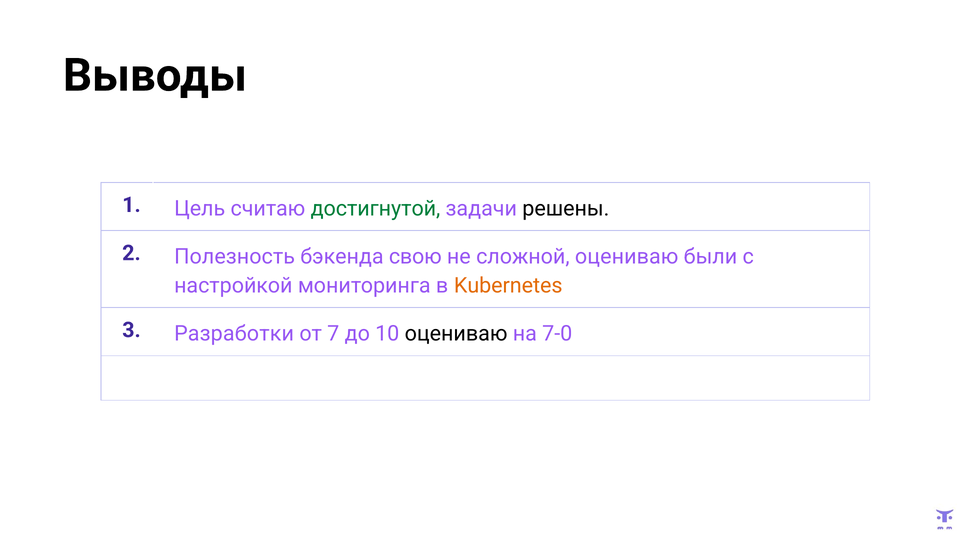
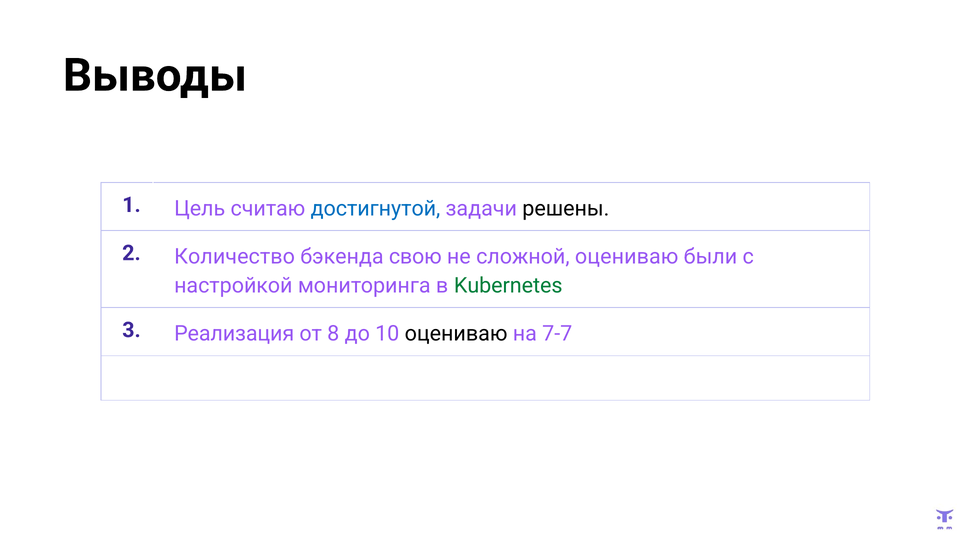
достигнутой colour: green -> blue (376, 209)
Полезность: Полезность -> Количество (235, 257)
Kubernetes colour: orange -> green (508, 286)
Разработки: Разработки -> Реализация (234, 334)
7: 7 -> 8 (333, 334)
7-0: 7-0 -> 7-7 (557, 334)
